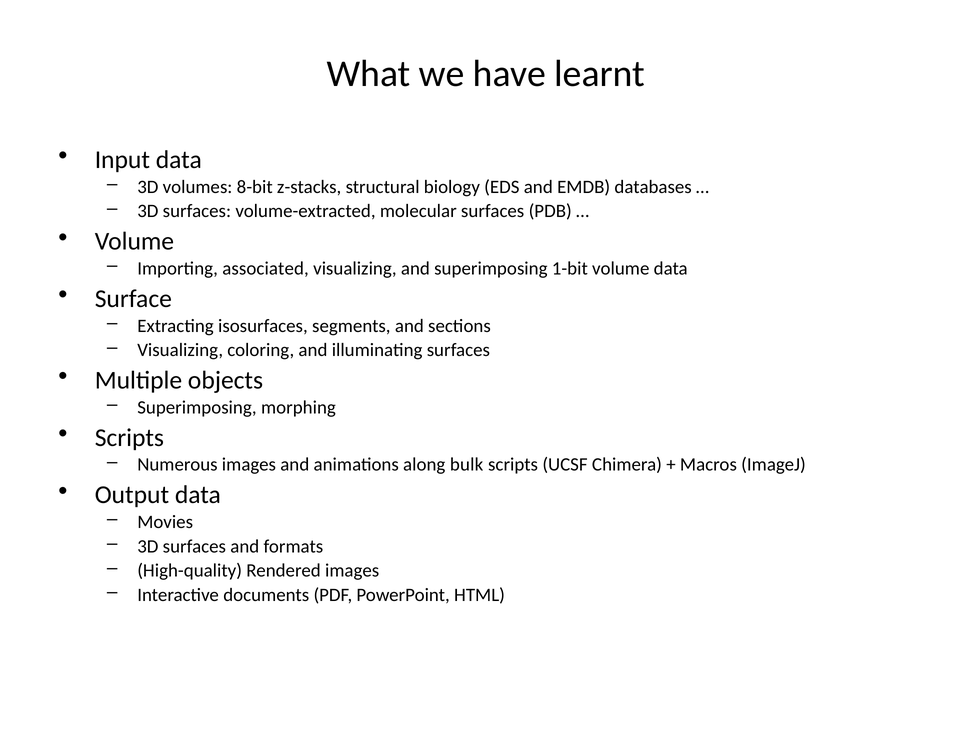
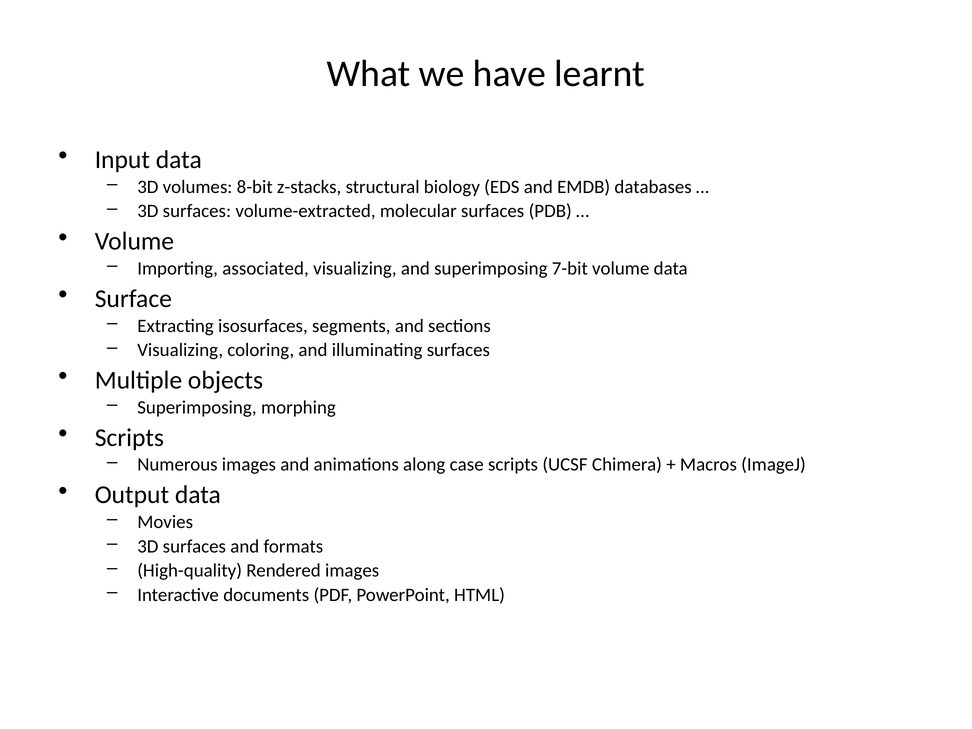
1-bit: 1-bit -> 7-bit (570, 268)
bulk: bulk -> case (467, 465)
